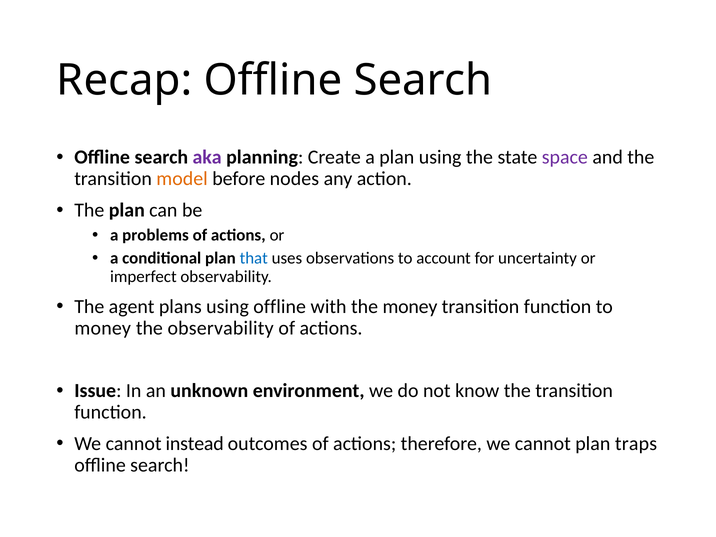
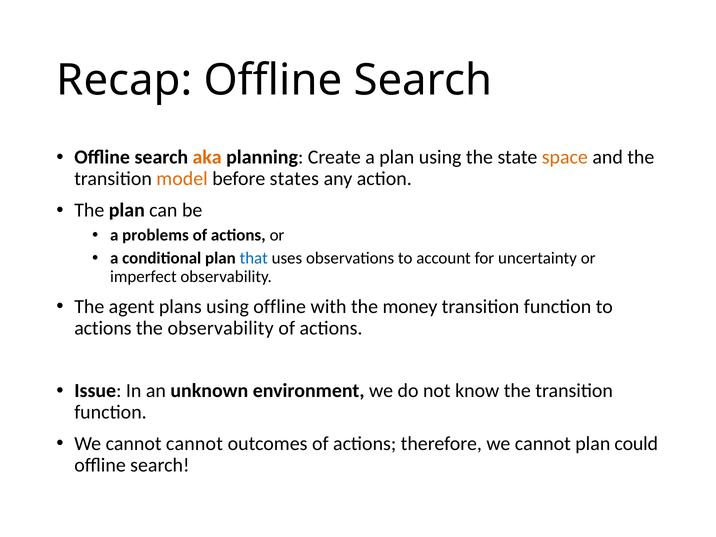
aka colour: purple -> orange (207, 157)
space colour: purple -> orange (565, 157)
nodes: nodes -> states (294, 179)
money: money -> actions (103, 328)
cannot instead: instead -> cannot (194, 444)
traps: traps -> could (636, 444)
